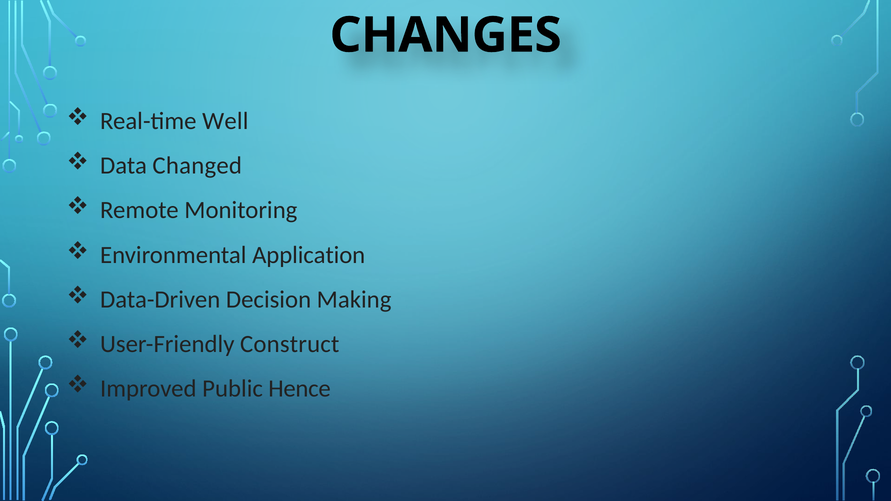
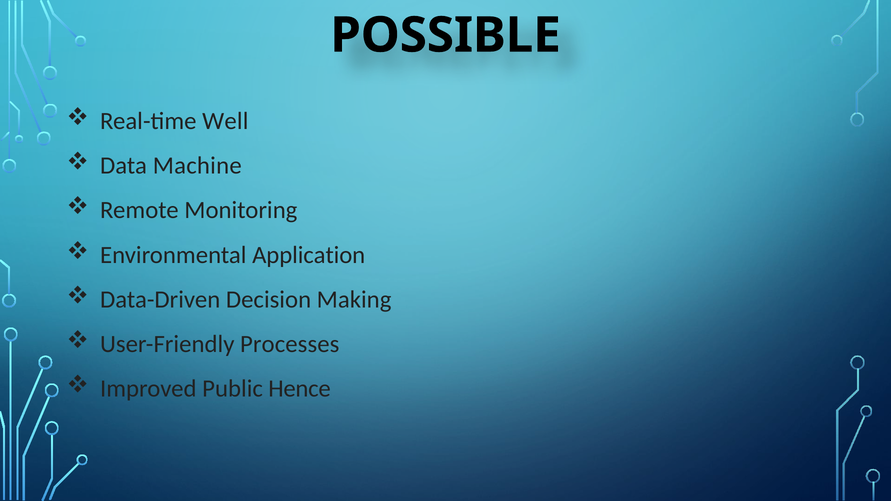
CHANGES: CHANGES -> POSSIBLE (445, 35)
Changed: Changed -> Machine (197, 166)
Construct: Construct -> Processes (290, 344)
